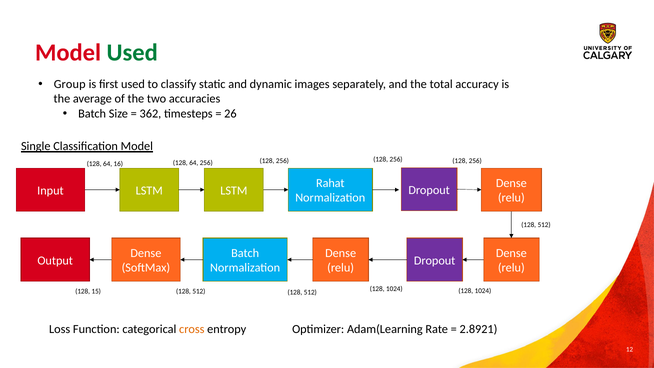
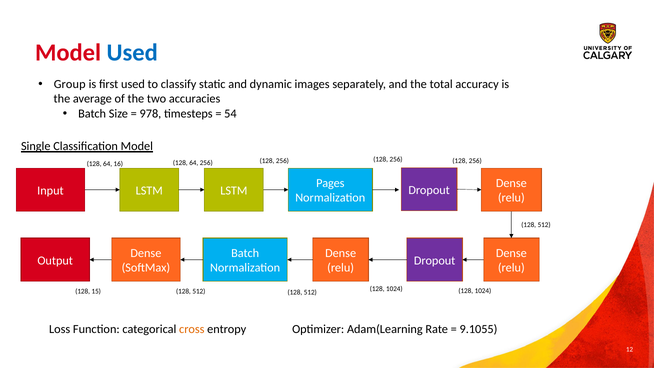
Used colour: green -> blue (132, 53)
362: 362 -> 978 (150, 114)
26: 26 -> 54 (230, 114)
Rahat: Rahat -> Pages (330, 183)
2.8921: 2.8921 -> 9.1055 (479, 329)
